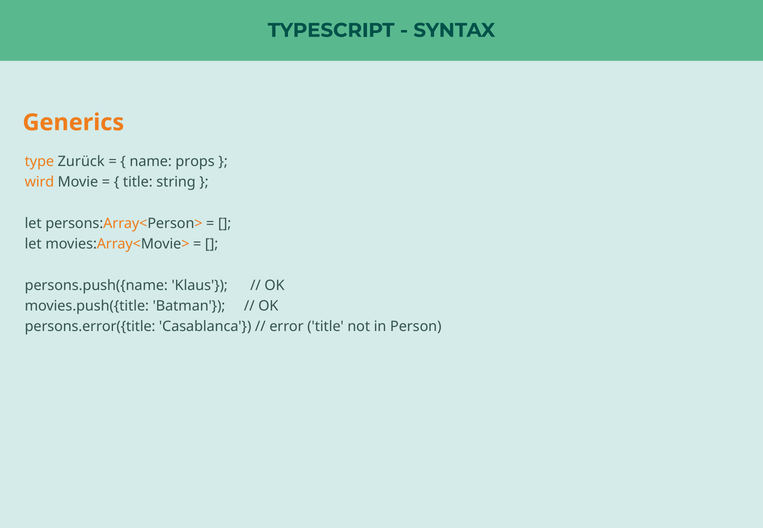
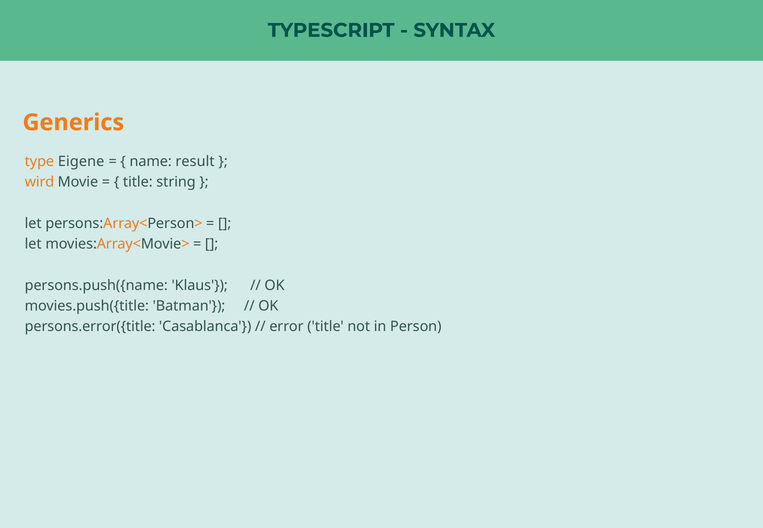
Zurück: Zurück -> Eigene (81, 162)
props: props -> result (195, 162)
